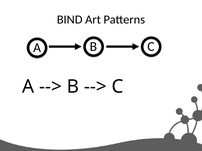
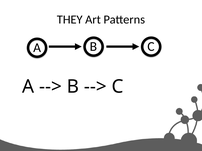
BIND: BIND -> THEY (70, 20)
